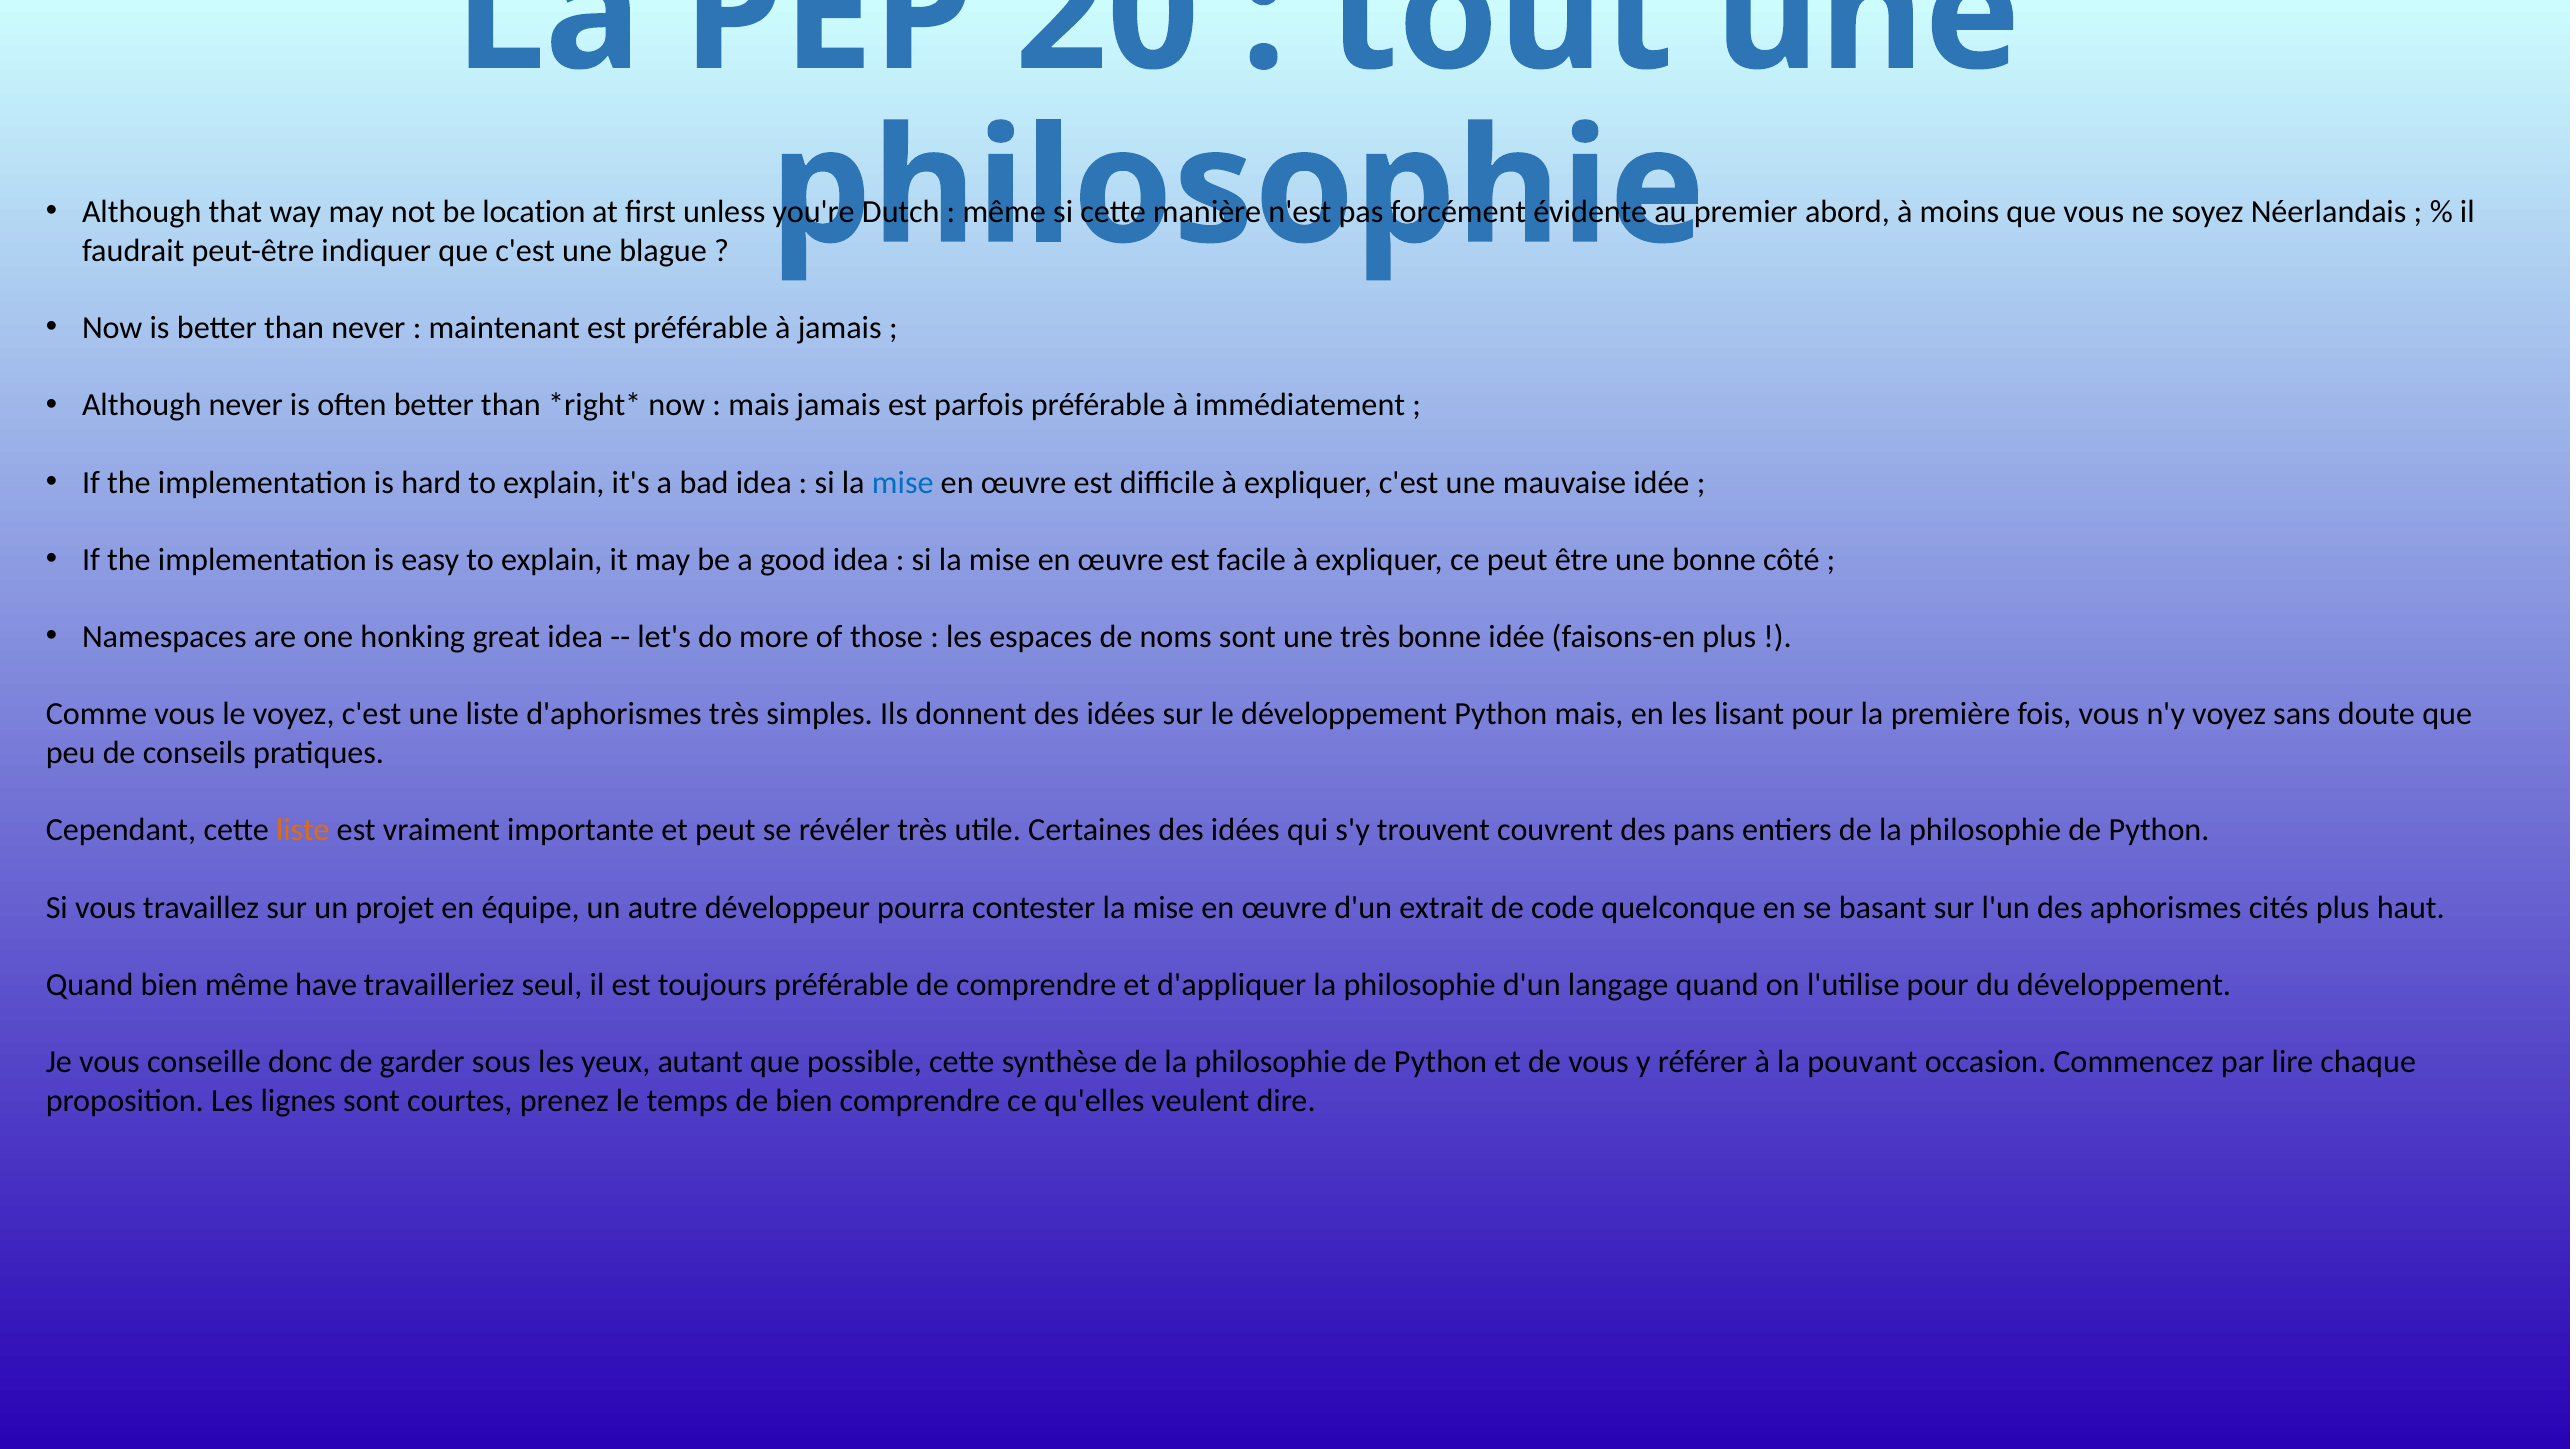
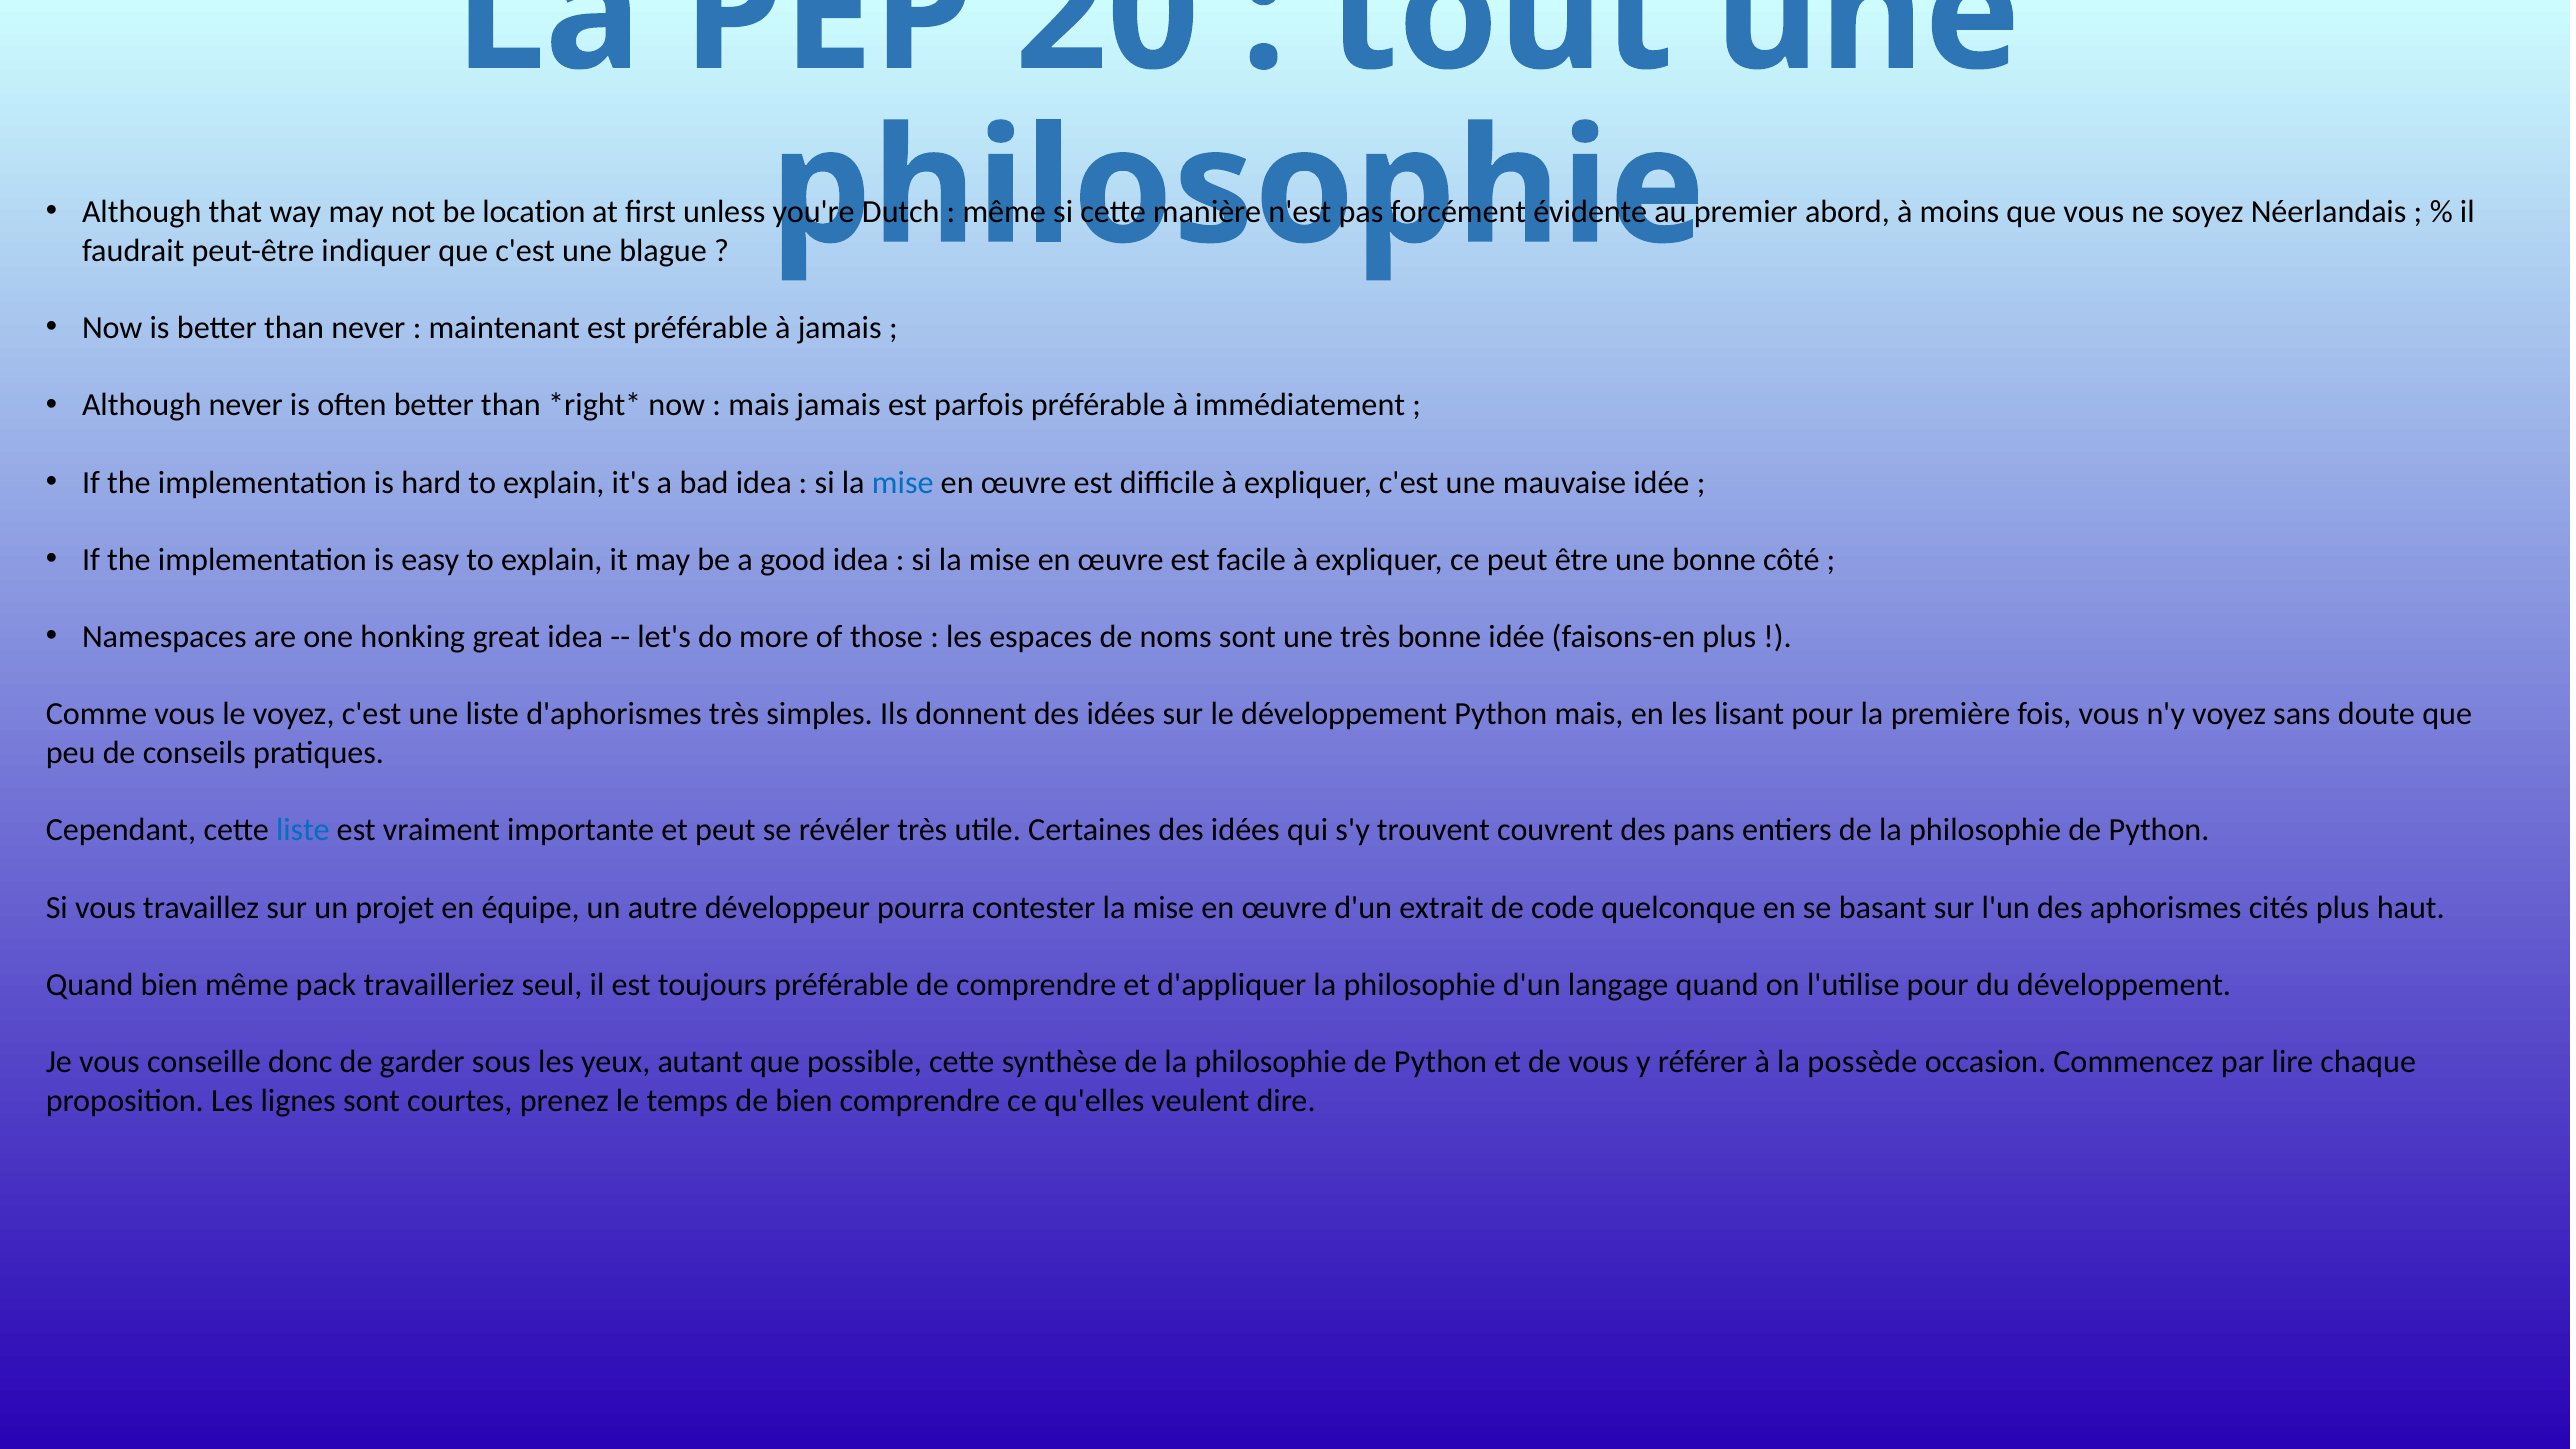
liste colour: orange -> blue (303, 830)
have: have -> pack (326, 985)
pouvant: pouvant -> possède (1862, 1062)
